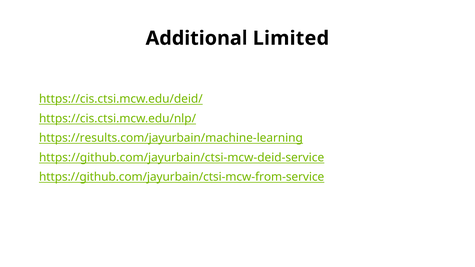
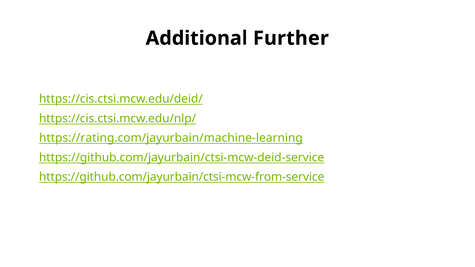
Limited: Limited -> Further (291, 38)
https://results.com/jayurbain/machine-learning: https://results.com/jayurbain/machine-learning -> https://rating.com/jayurbain/machine-learning (171, 138)
